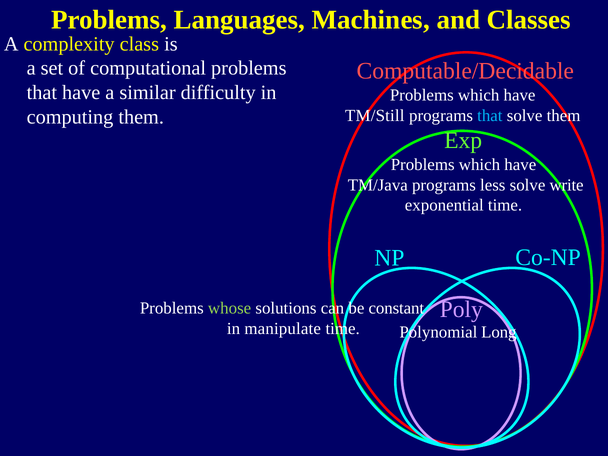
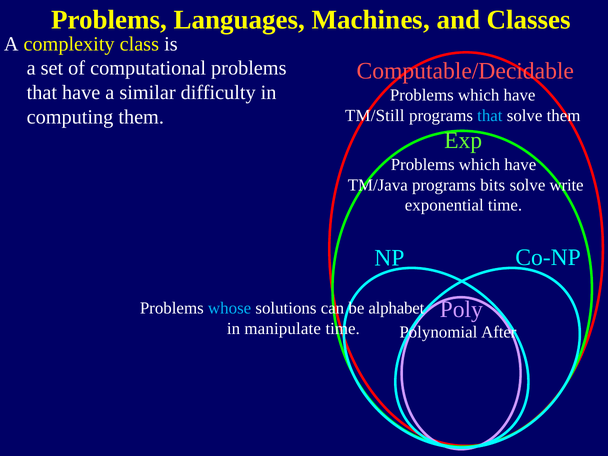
less: less -> bits (493, 185)
whose colour: light green -> light blue (230, 308)
constant: constant -> alphabet (396, 308)
Long: Long -> After (499, 332)
